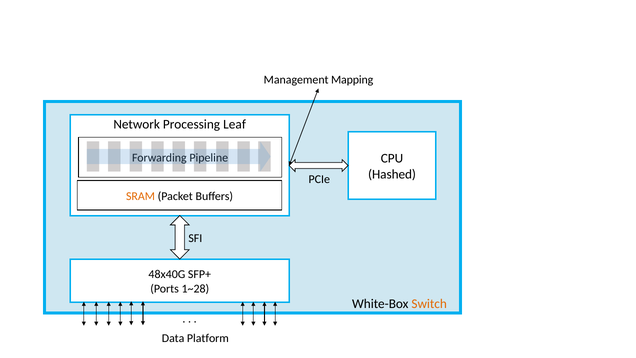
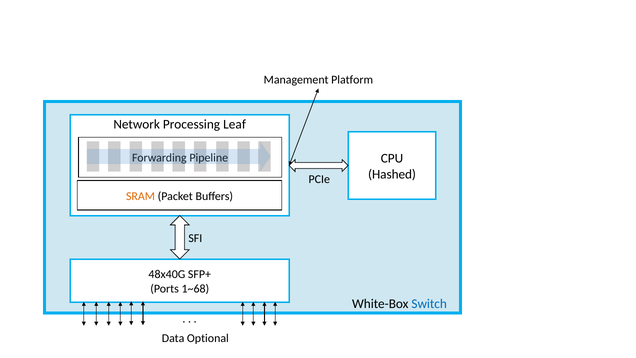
Mapping: Mapping -> Platform (352, 80)
1~28: 1~28 -> 1~68 (195, 288)
Switch colour: orange -> blue (429, 304)
Platform: Platform -> Optional (208, 338)
